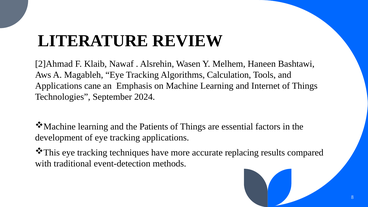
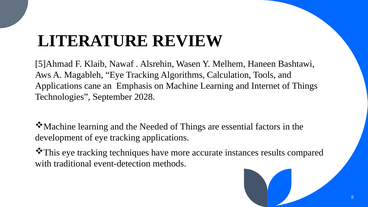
2]Ahmad: 2]Ahmad -> 5]Ahmad (54, 64)
2024: 2024 -> 2028 (145, 97)
Patients: Patients -> Needed (154, 127)
replacing: replacing -> instances (242, 153)
